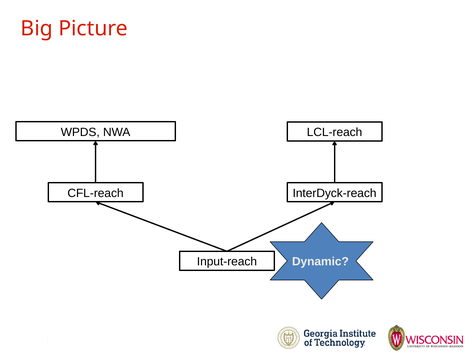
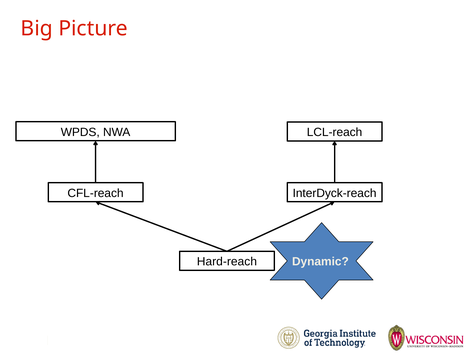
Input-reach: Input-reach -> Hard-reach (227, 262)
